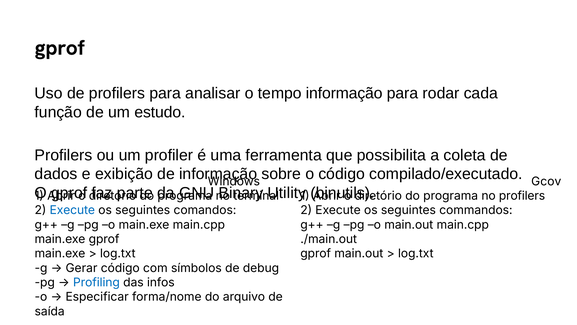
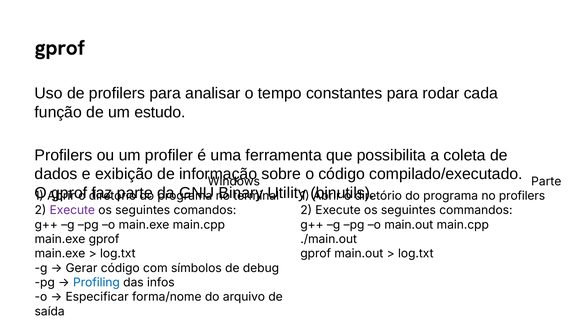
tempo informação: informação -> constantes (344, 93)
Gcov: Gcov -> Parte (546, 181)
Execute colour: blue -> purple (72, 210)
